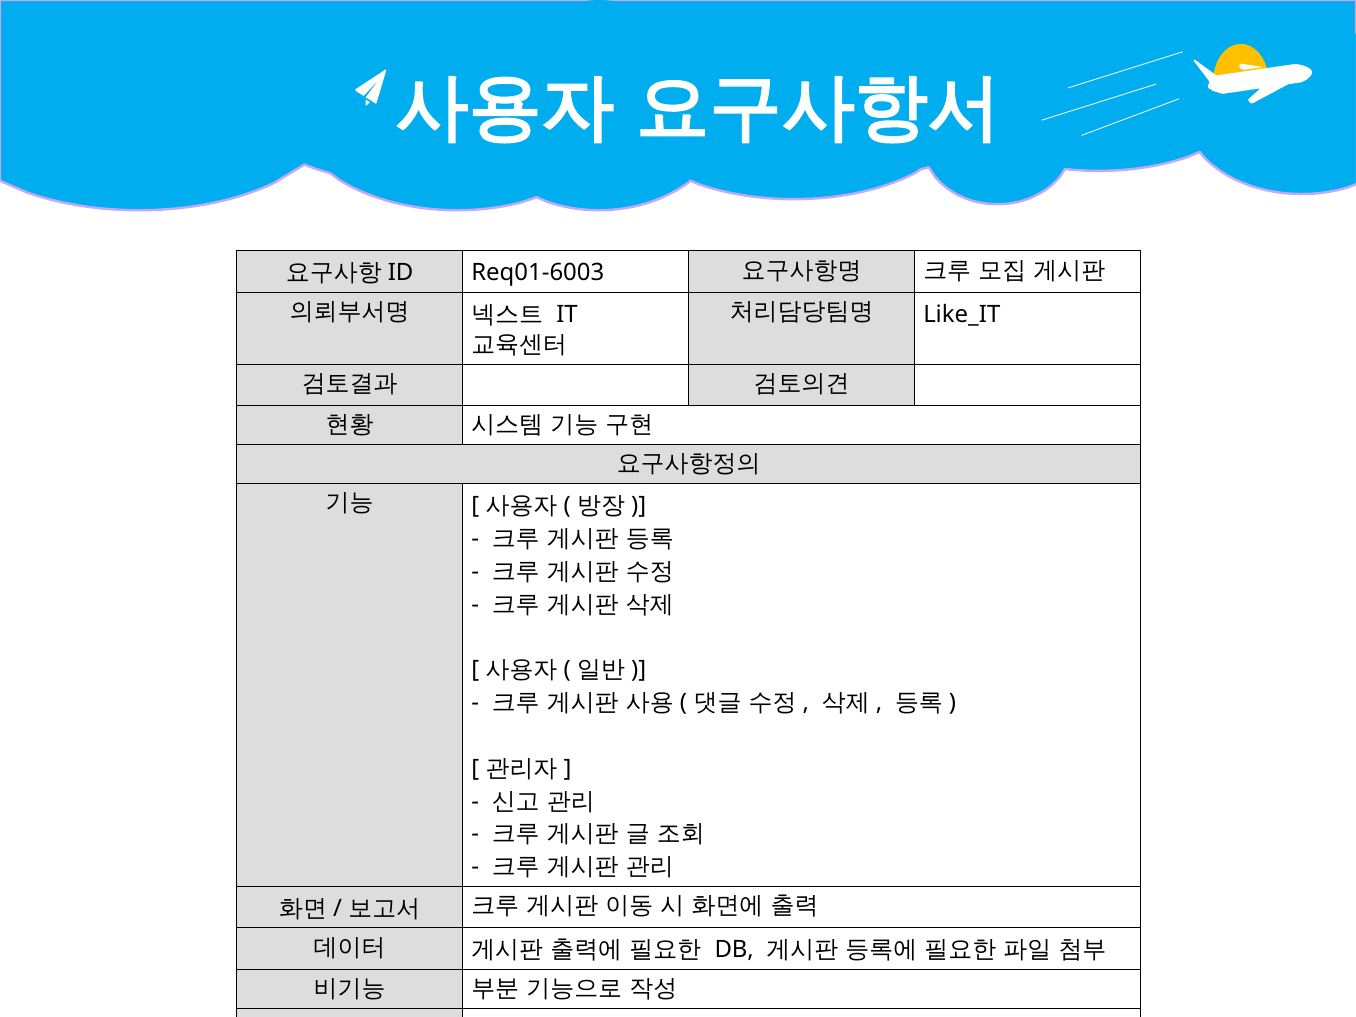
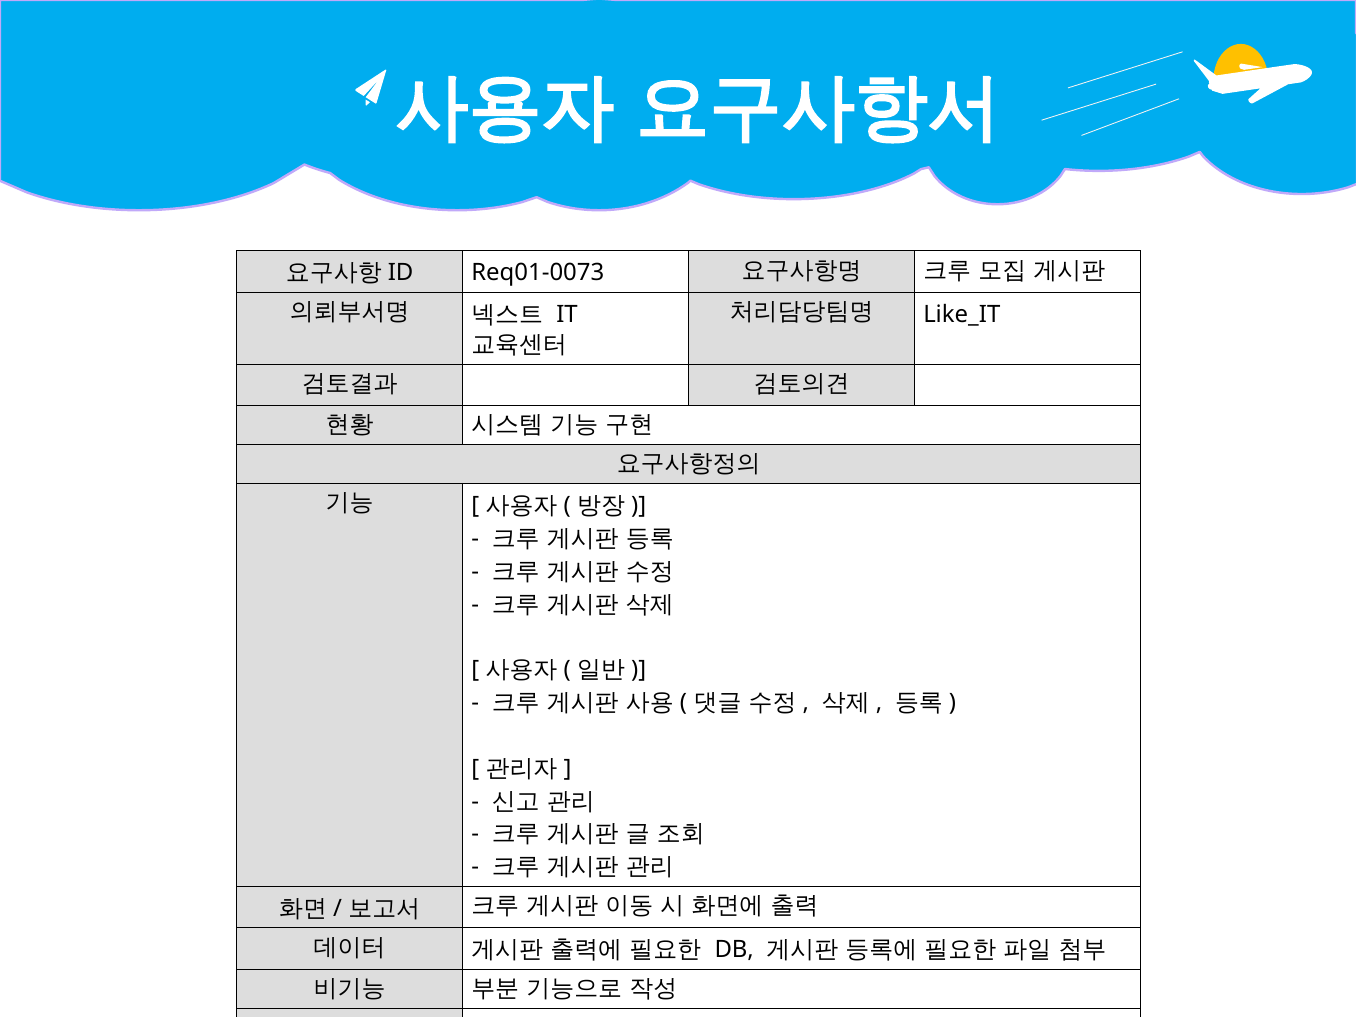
Req01-6003: Req01-6003 -> Req01-0073 (538, 273)
